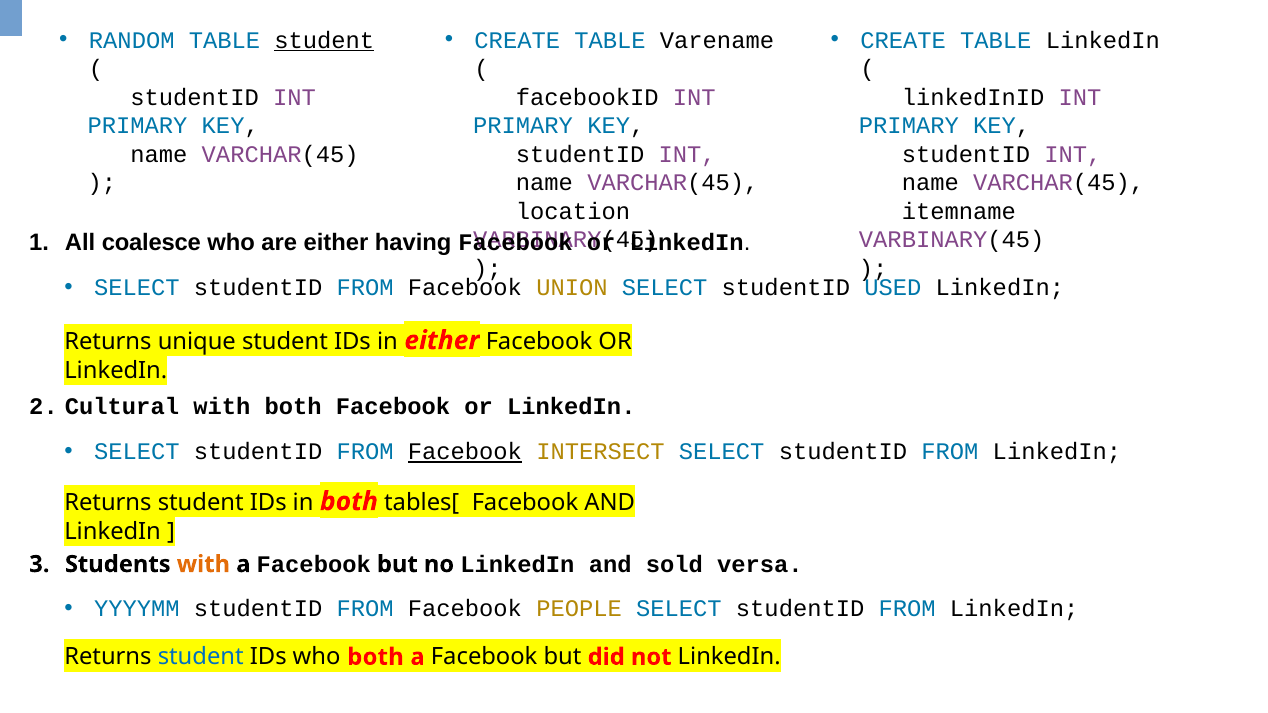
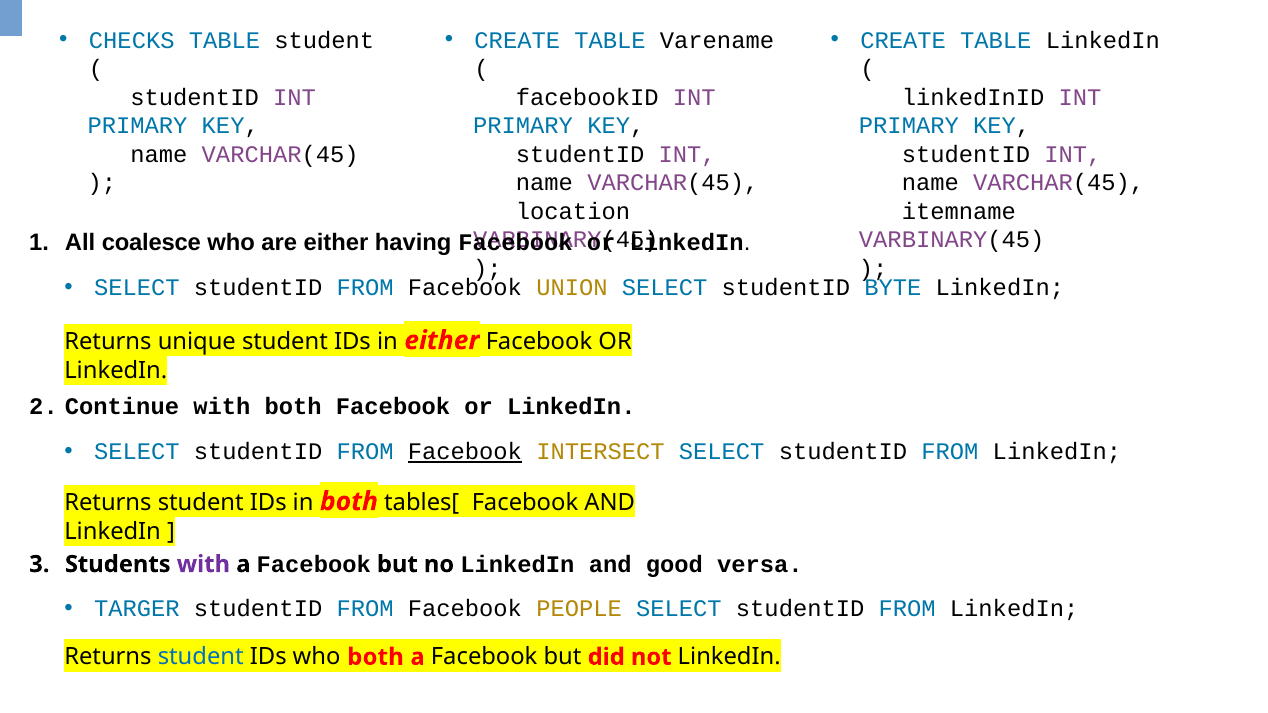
RANDOM: RANDOM -> CHECKS (132, 40)
student underline: present -> none (324, 40)
USED: USED -> BYTE (893, 288)
Cultural: Cultural -> Continue (122, 407)
with colour: orange -> purple (203, 564)
sold: sold -> good (674, 564)
YYYYMM: YYYYMM -> TARGER (137, 609)
